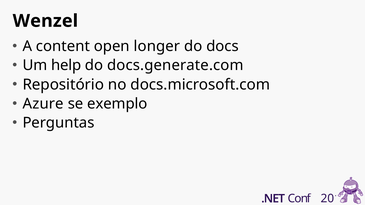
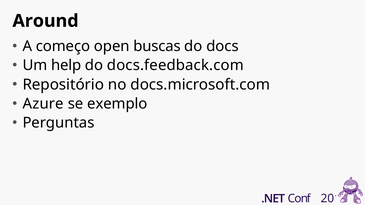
Wenzel: Wenzel -> Around (46, 21)
content: content -> começo (63, 46)
longer: longer -> buscas (157, 46)
docs.generate.com: docs.generate.com -> docs.feedback.com (175, 65)
